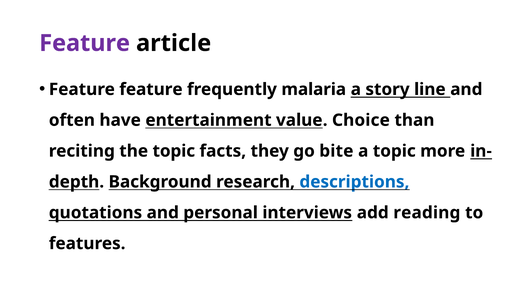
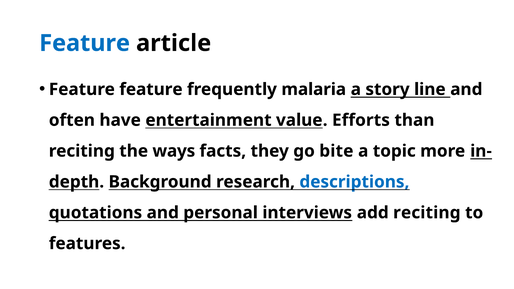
Feature colour: purple -> blue (85, 43)
Choice: Choice -> Efforts (361, 120)
the topic: topic -> ways (174, 151)
add reading: reading -> reciting (427, 213)
